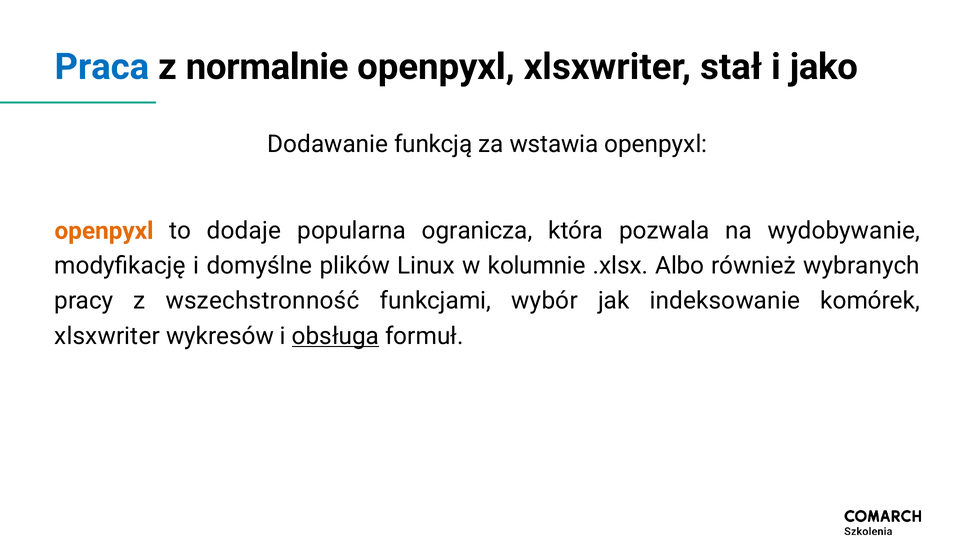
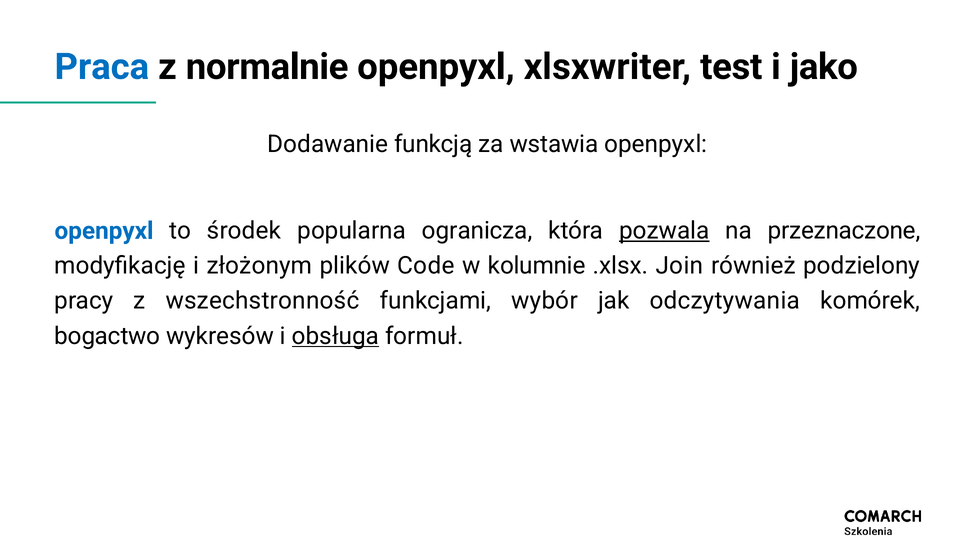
stał: stał -> test (731, 67)
openpyxl colour: orange -> blue (104, 231)
dodaje: dodaje -> środek (244, 231)
pozwala underline: none -> present (664, 231)
wydobywanie: wydobywanie -> przeznaczone (844, 231)
domyślne: domyślne -> złożonym (259, 266)
Linux: Linux -> Code (426, 266)
Albo: Albo -> Join (679, 266)
wybranych: wybranych -> podzielony (862, 266)
indeksowanie: indeksowanie -> odczytywania (725, 301)
xlsxwriter: xlsxwriter -> bogactwo (107, 336)
